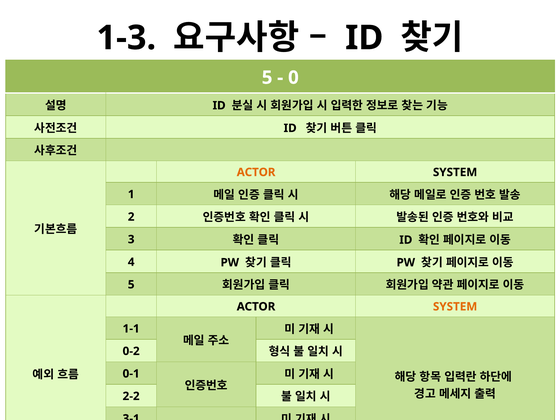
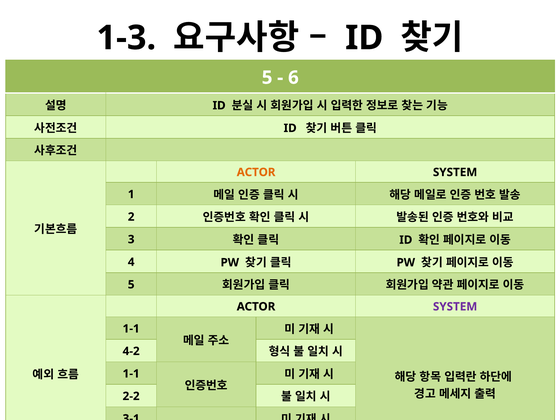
0: 0 -> 6 (293, 78)
SYSTEM colour: orange -> purple (455, 307)
0-2: 0-2 -> 4-2 (131, 351)
0-1: 0-1 -> 1-1 (131, 374)
